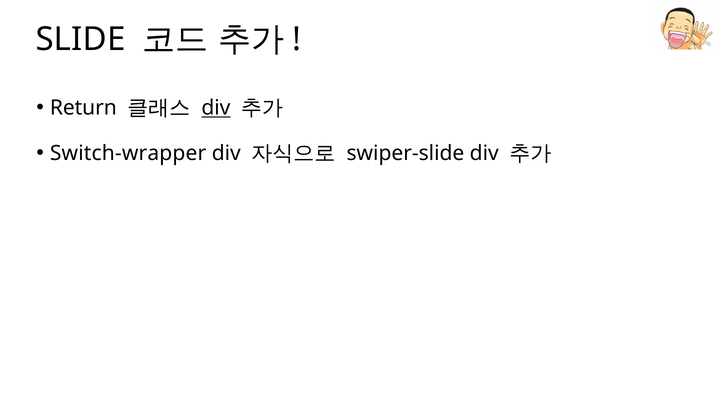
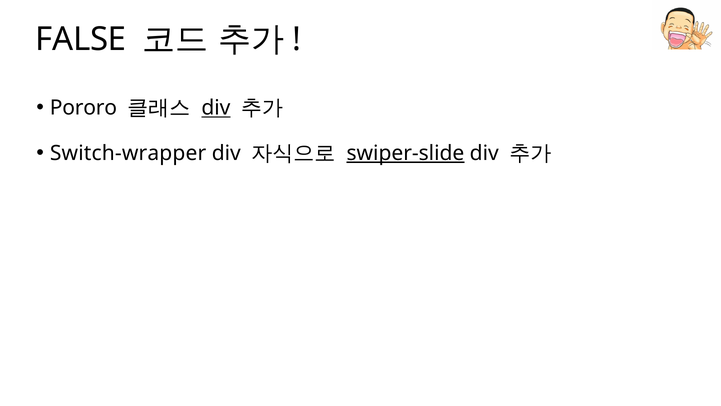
SLIDE: SLIDE -> FALSE (81, 39)
Return: Return -> Pororo (83, 108)
swiper-slide underline: none -> present (405, 153)
